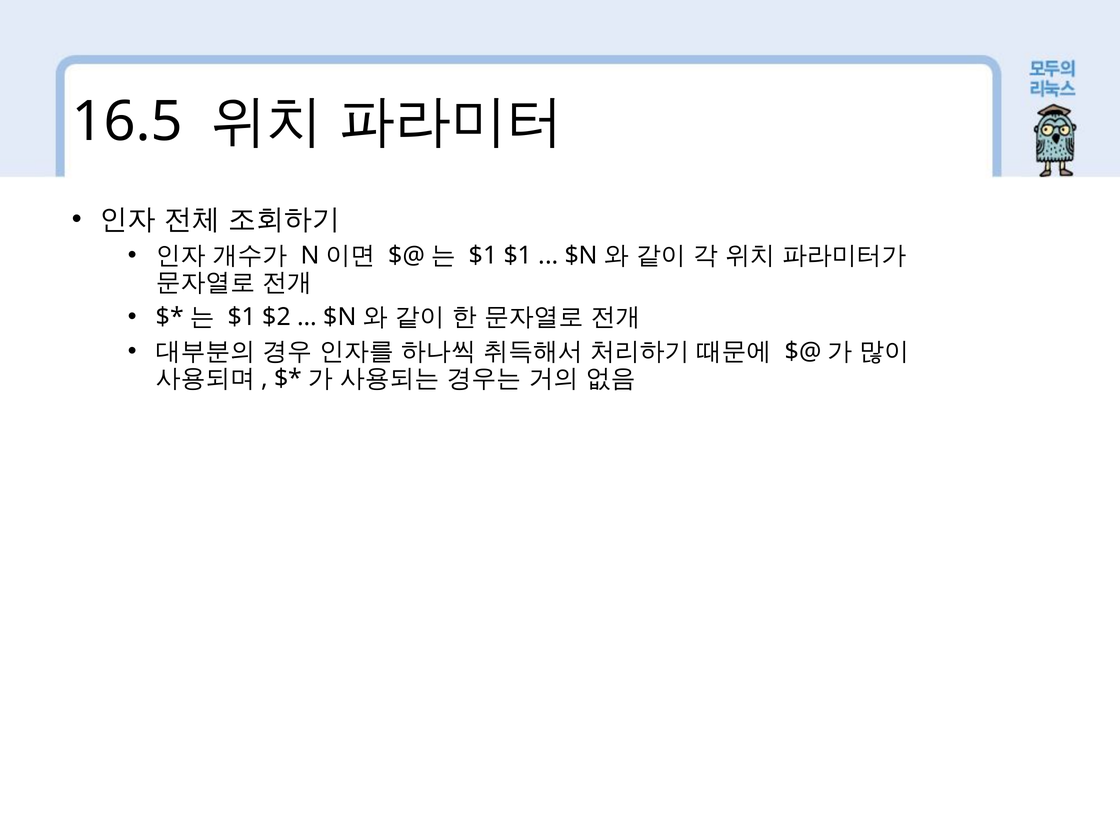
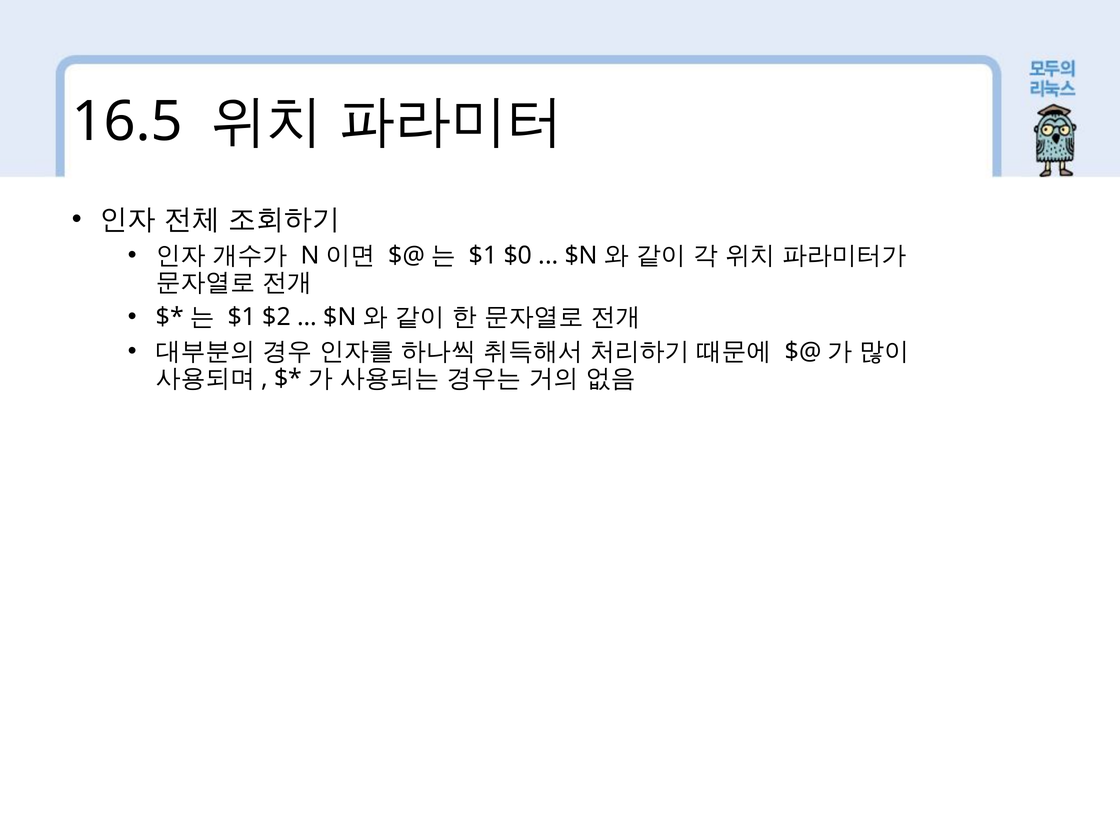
$1 $1: $1 -> $0 (518, 256)
